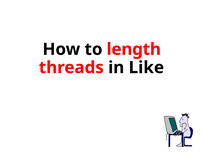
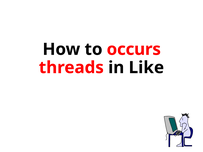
length: length -> occurs (134, 49)
